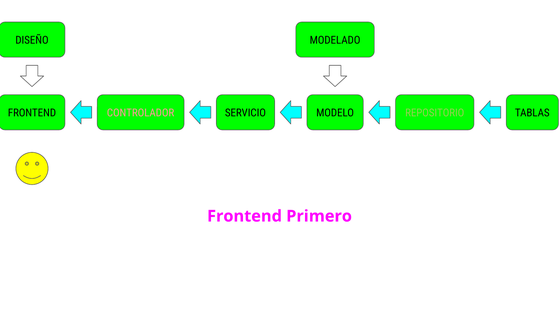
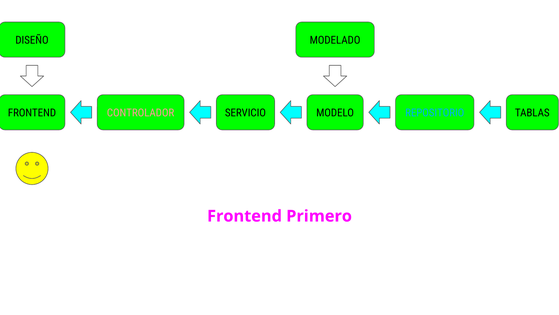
REPOSITORIO colour: light green -> light blue (435, 113)
